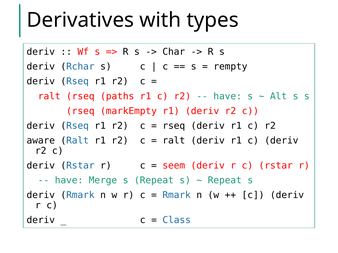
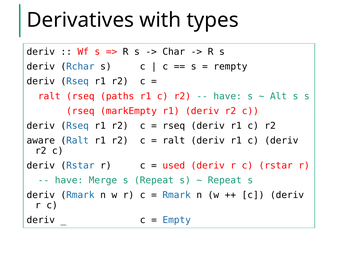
seem: seem -> used (174, 166)
Class: Class -> Empty (177, 221)
